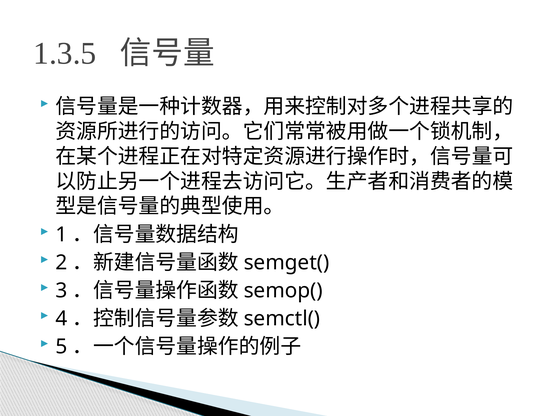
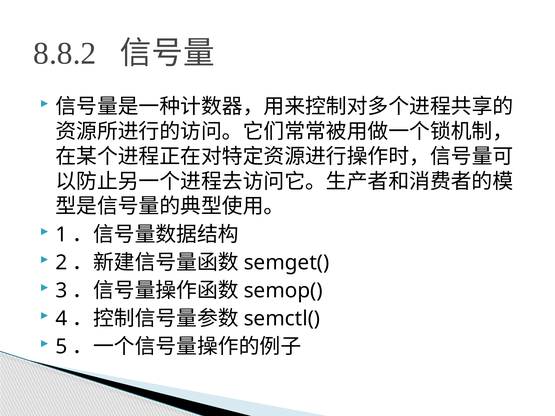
1.3.5: 1.3.5 -> 8.8.2 (65, 54)
